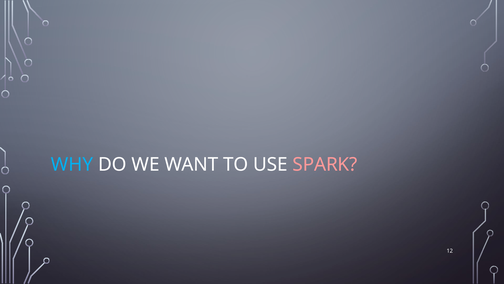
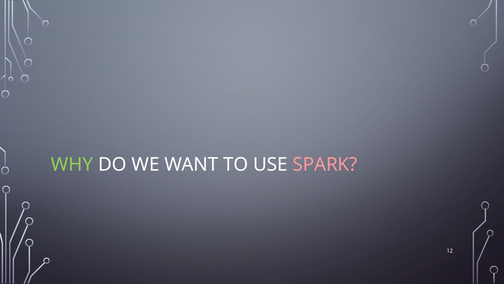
WHY colour: light blue -> light green (72, 164)
